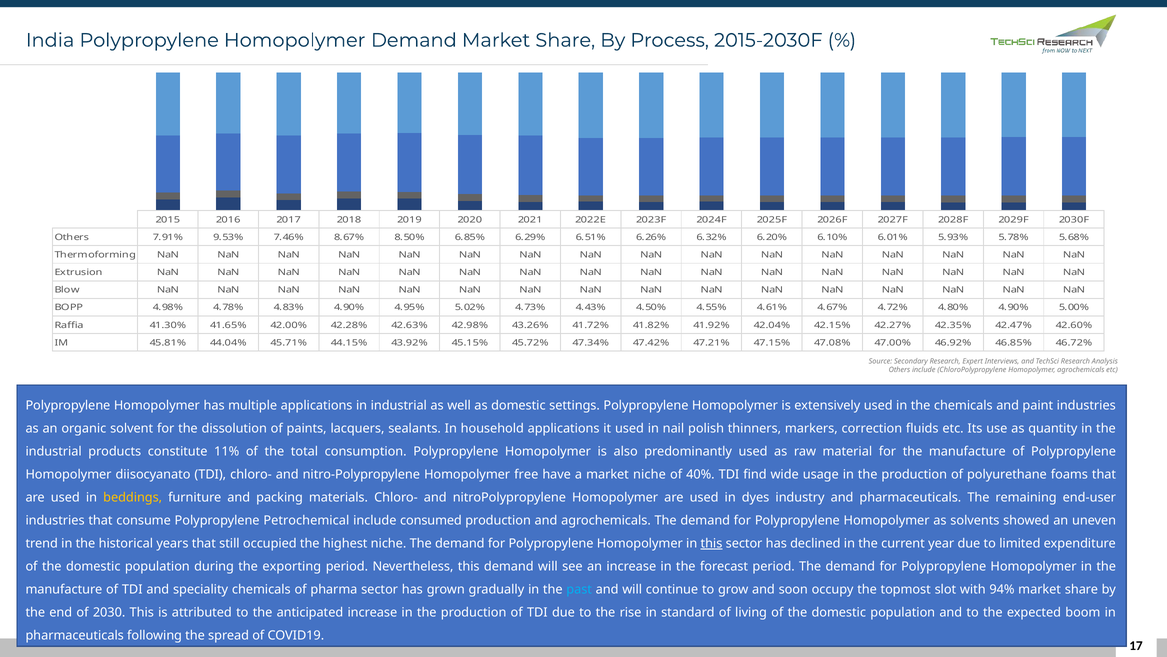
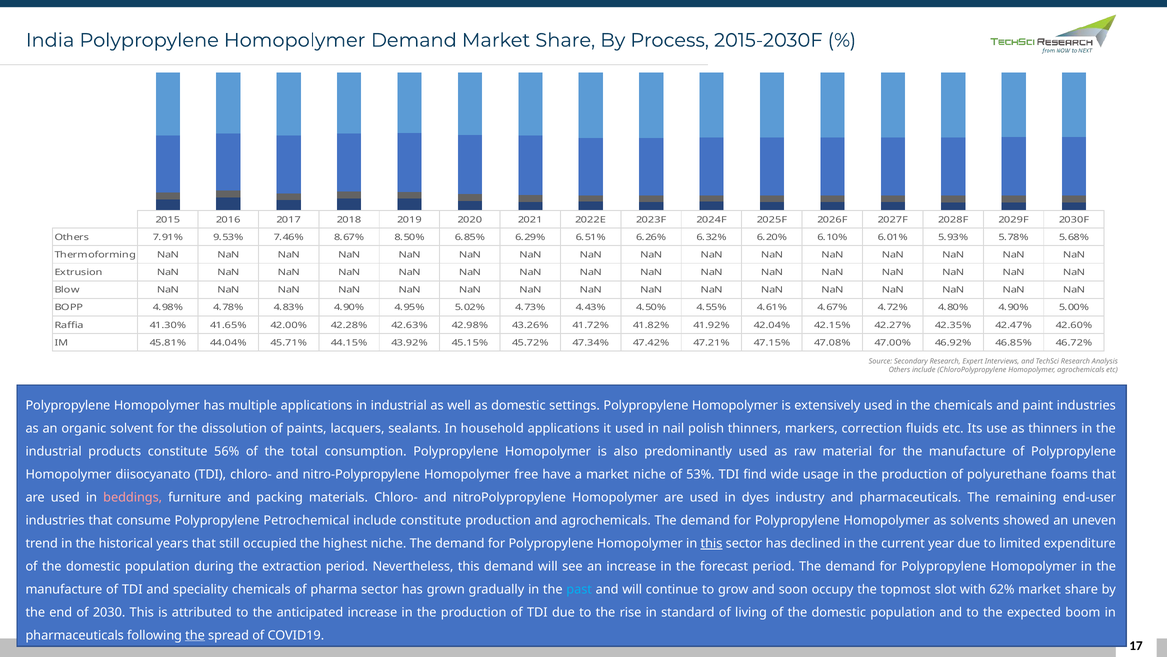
as quantity: quantity -> thinners (1053, 428)
11%: 11% -> 56% (227, 451)
40%: 40% -> 53% (700, 474)
beddings colour: yellow -> pink (133, 497)
include consumed: consumed -> constitute (431, 520)
exporting: exporting -> extraction (292, 566)
94%: 94% -> 62% (1002, 589)
the underline: none -> present (195, 635)
